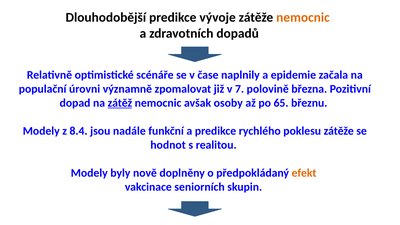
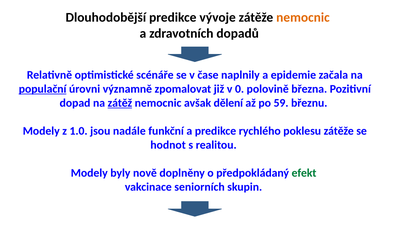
populační underline: none -> present (43, 89)
7: 7 -> 0 (240, 89)
osoby: osoby -> dělení (228, 103)
65: 65 -> 59 (281, 103)
8.4: 8.4 -> 1.0 (79, 131)
efekt colour: orange -> green (304, 173)
